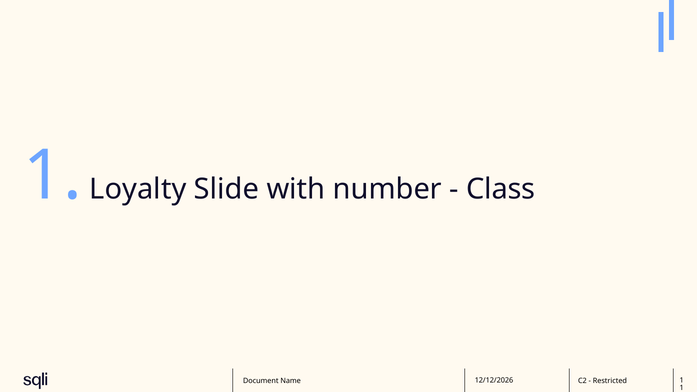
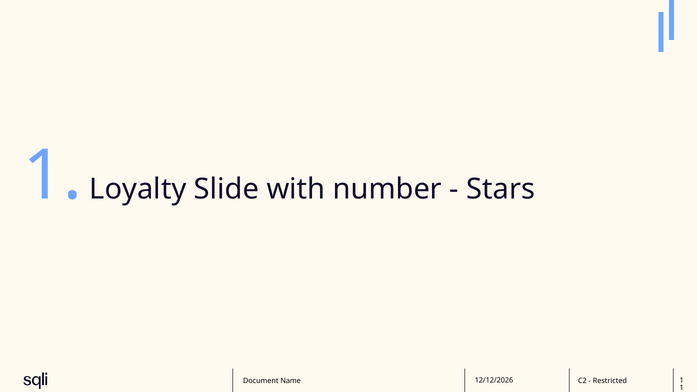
Class: Class -> Stars (501, 189)
